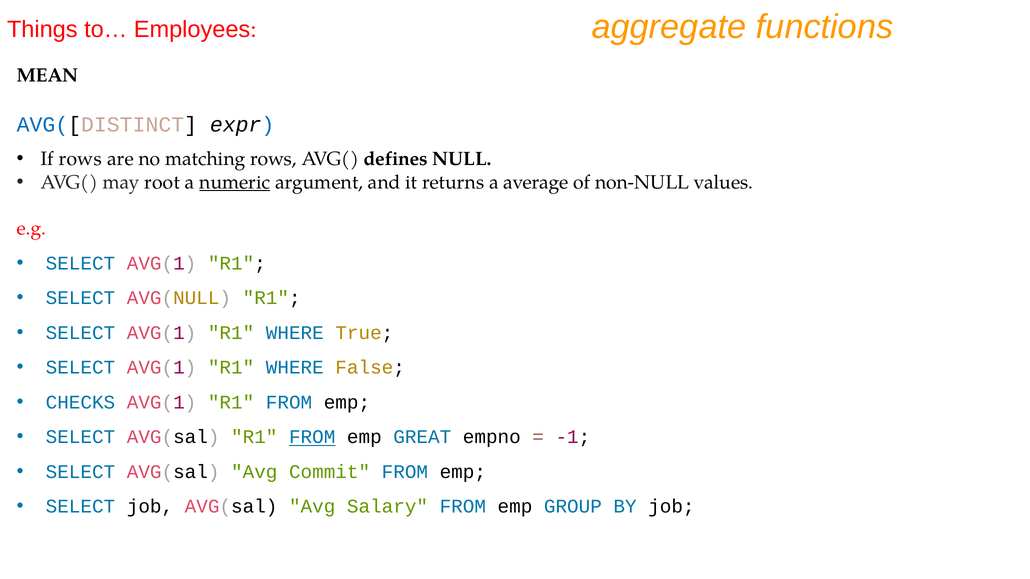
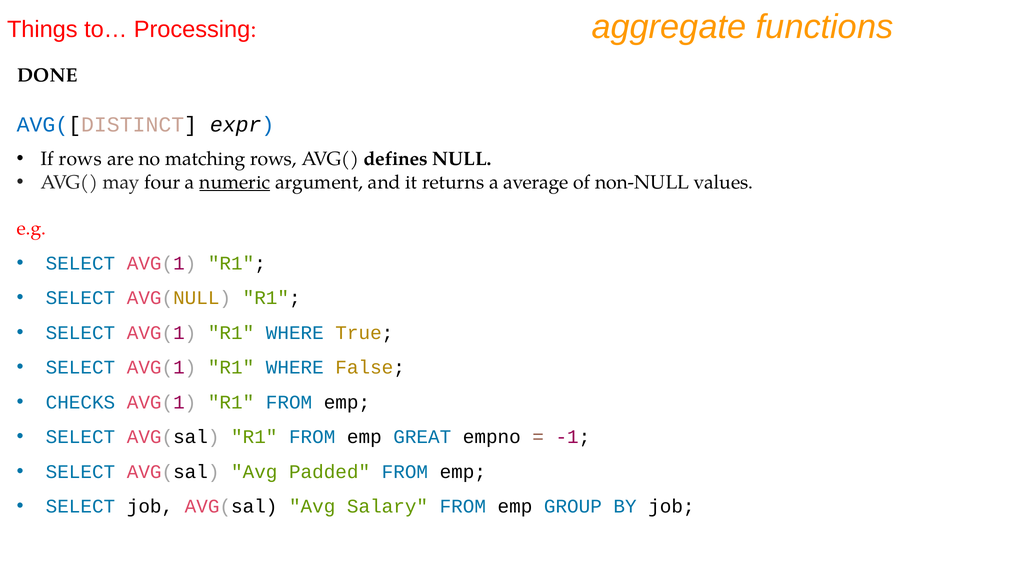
Employees: Employees -> Processing (192, 29)
MEAN: MEAN -> DONE (47, 75)
root: root -> four (162, 182)
FROM underline: present -> none (312, 437)
Commit: Commit -> Padded (330, 472)
